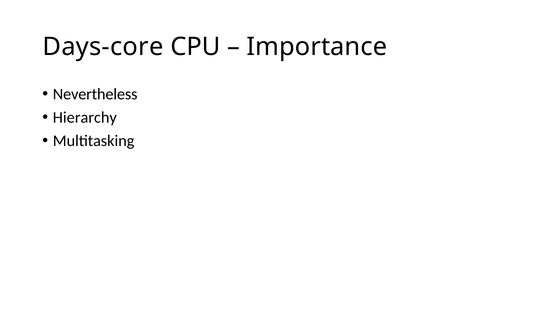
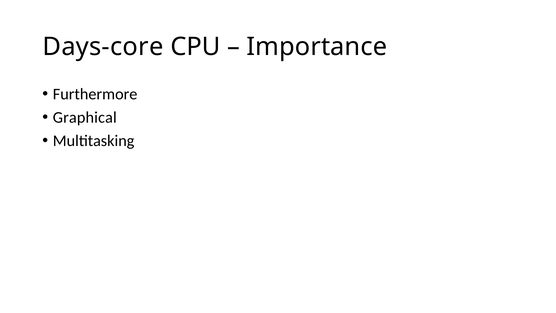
Nevertheless: Nevertheless -> Furthermore (95, 94)
Hierarchy: Hierarchy -> Graphical (85, 117)
